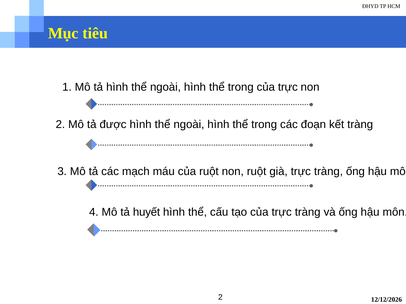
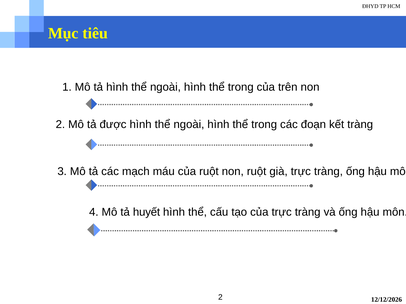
trong của trực: trực -> trên (288, 87)
